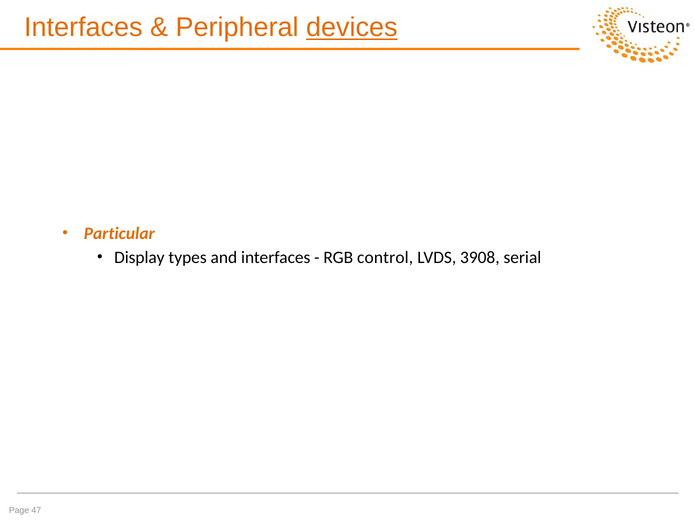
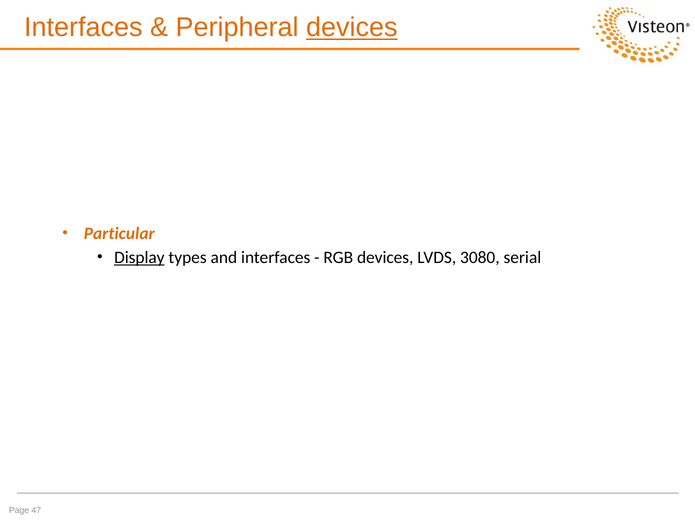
Display underline: none -> present (139, 257)
RGB control: control -> devices (385, 257)
3908: 3908 -> 3080 (480, 257)
